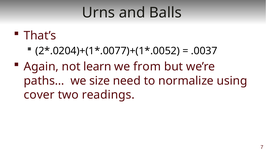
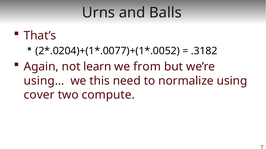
.0037: .0037 -> .3182 (204, 51)
paths…: paths… -> using… (44, 81)
size: size -> this (100, 81)
readings: readings -> compute (108, 95)
